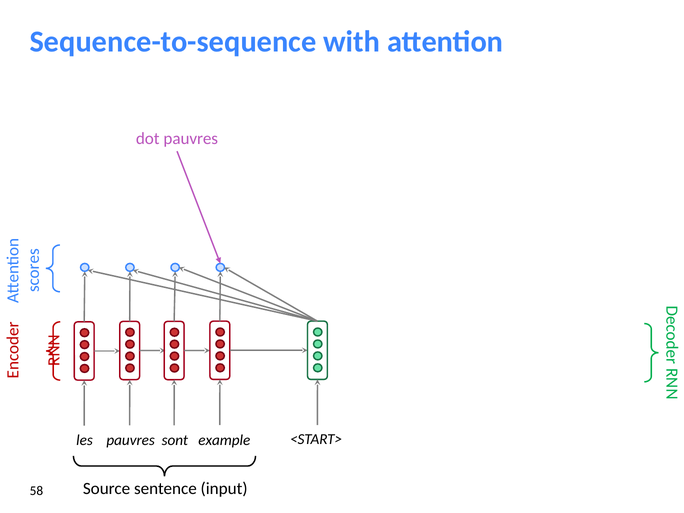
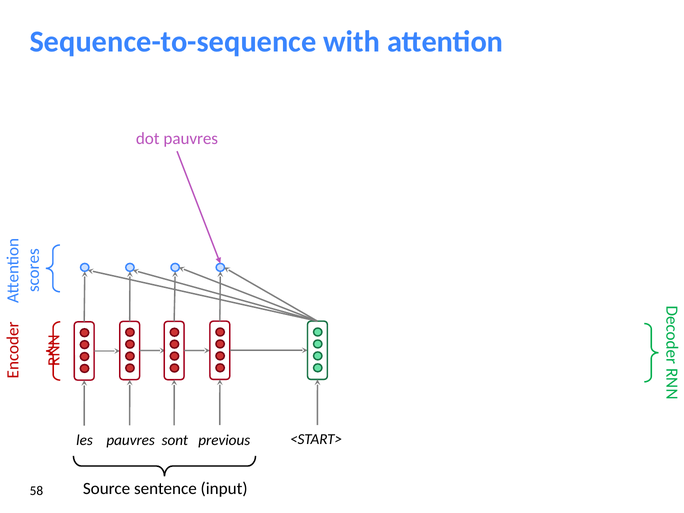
example: example -> previous (224, 440)
